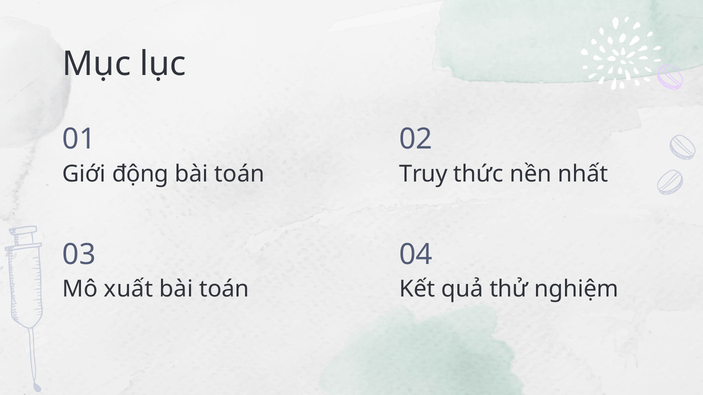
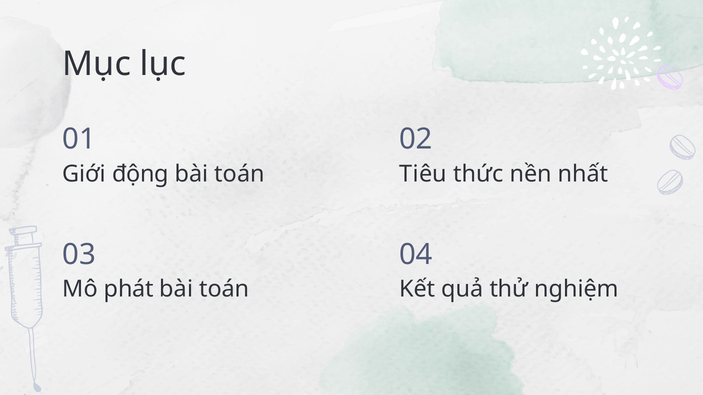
Truy: Truy -> Tiêu (423, 174)
xuất: xuất -> phát (129, 289)
